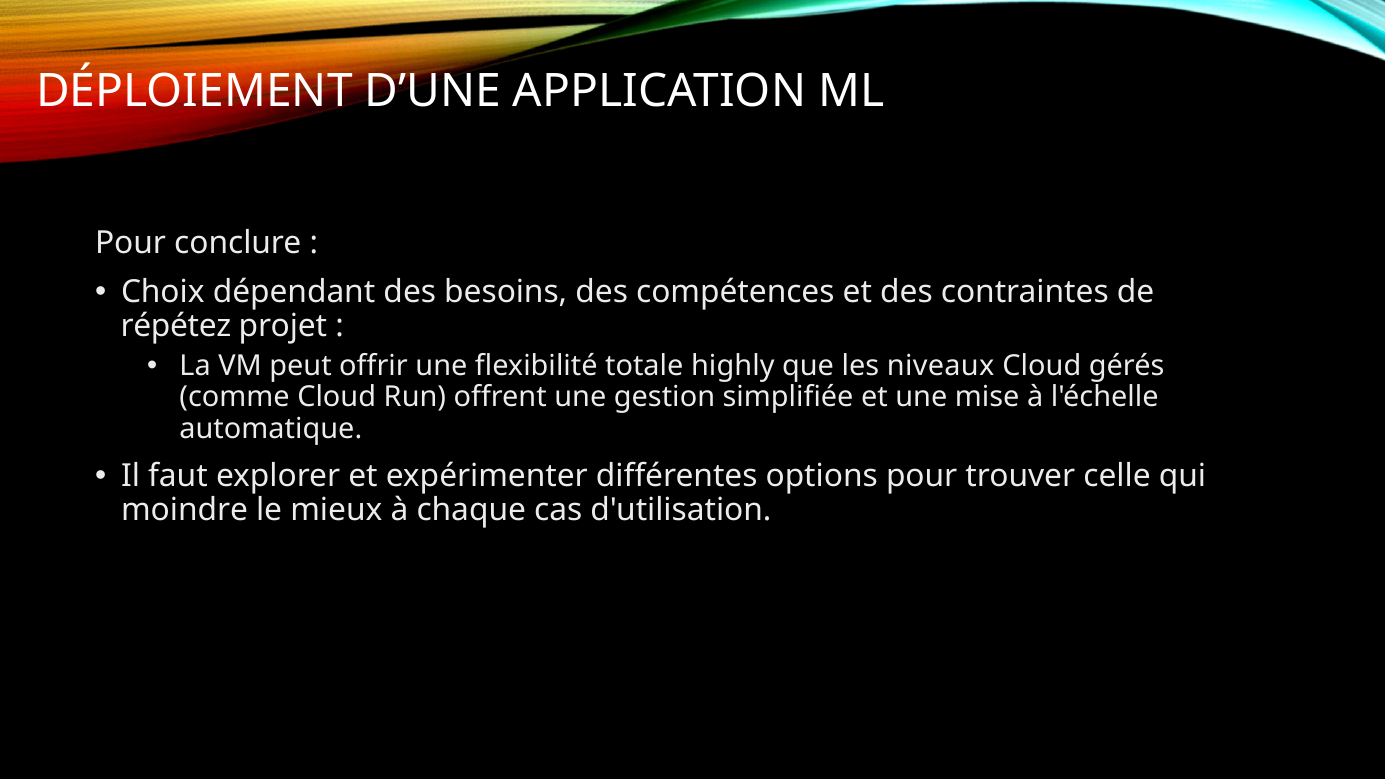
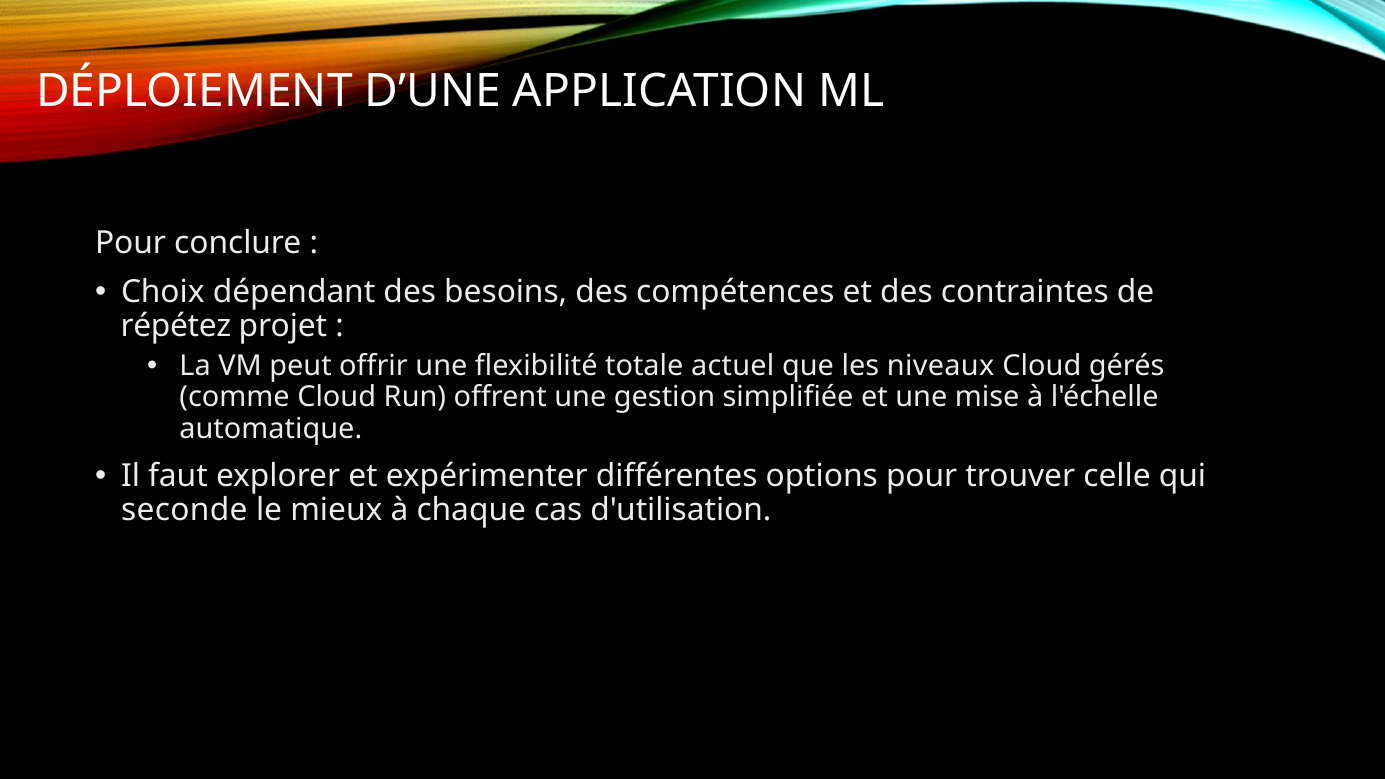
highly: highly -> actuel (733, 366)
moindre: moindre -> seconde (184, 510)
